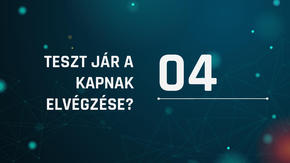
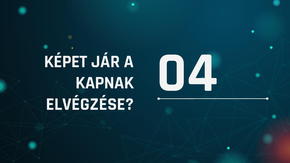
TESZT: TESZT -> KÉPET (66, 62)
